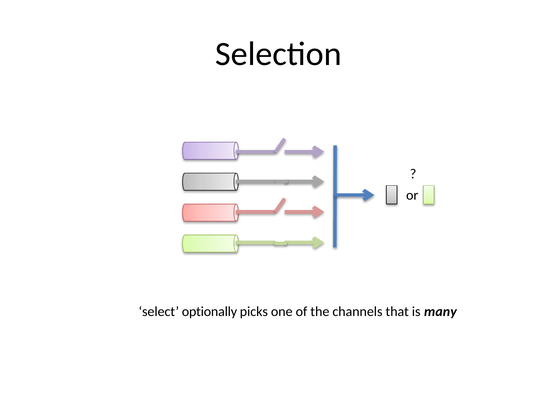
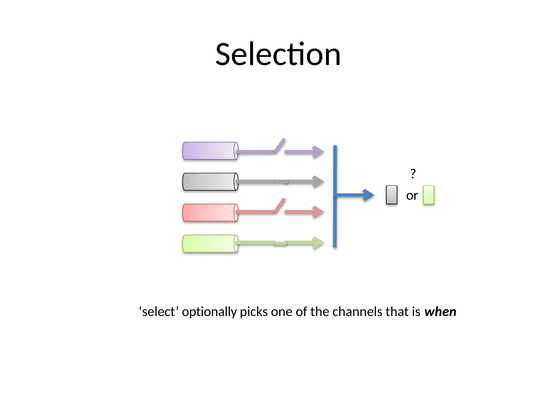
many: many -> when (440, 312)
